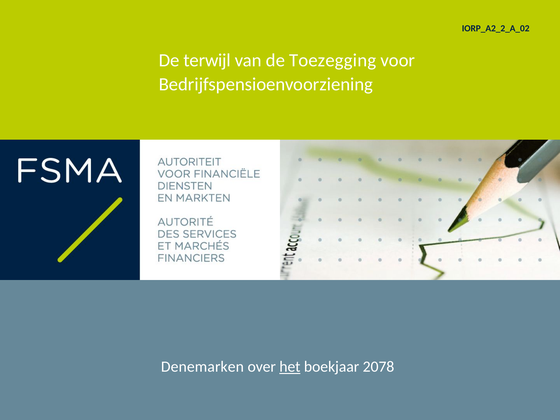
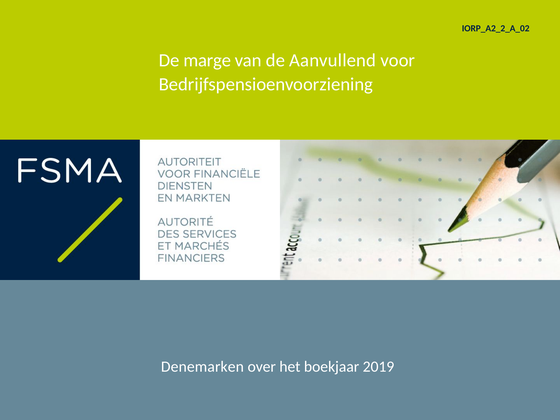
terwijl: terwijl -> marge (207, 60)
Toezegging: Toezegging -> Aanvullend (333, 60)
het underline: present -> none (290, 367)
2078: 2078 -> 2019 (379, 367)
